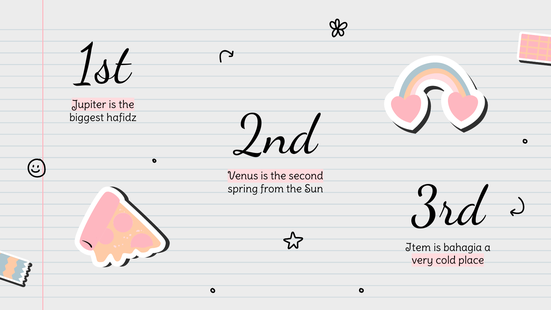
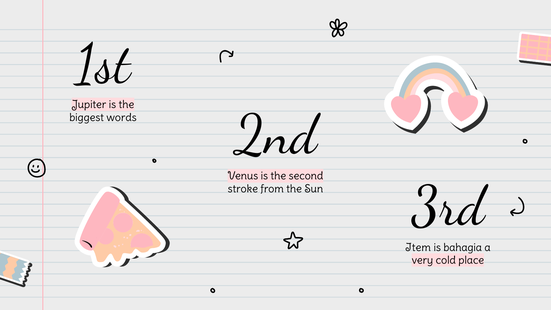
hafidz: hafidz -> words (122, 118)
spring: spring -> stroke (243, 189)
